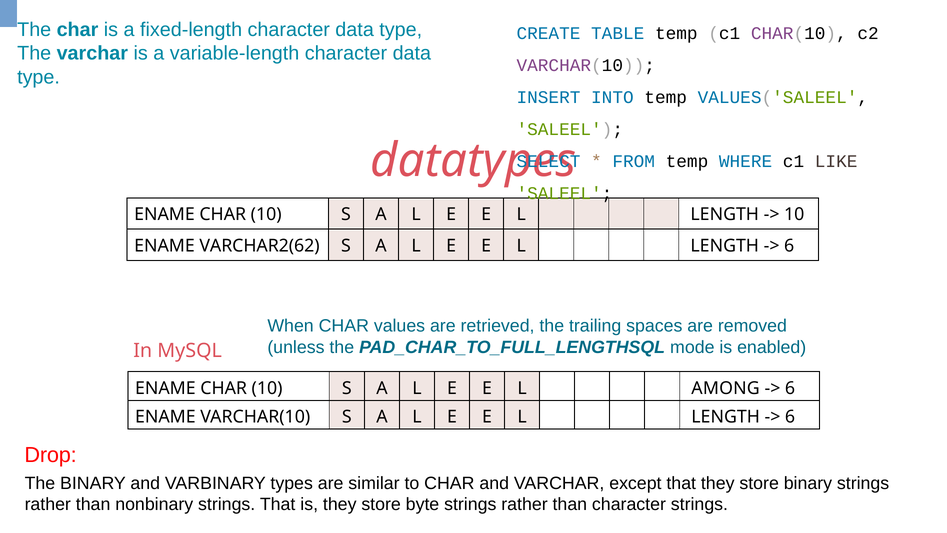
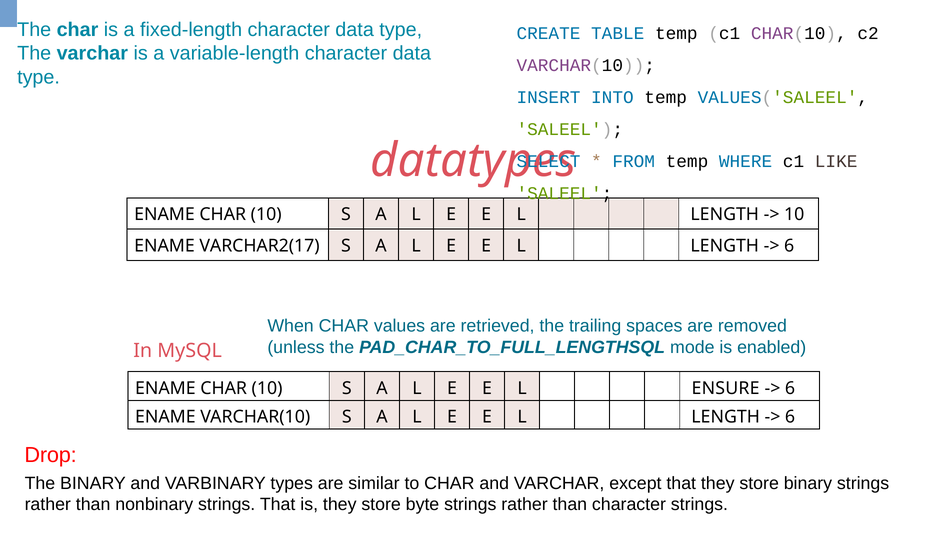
VARCHAR2(62: VARCHAR2(62 -> VARCHAR2(17 (259, 246)
AMONG: AMONG -> ENSURE (726, 388)
